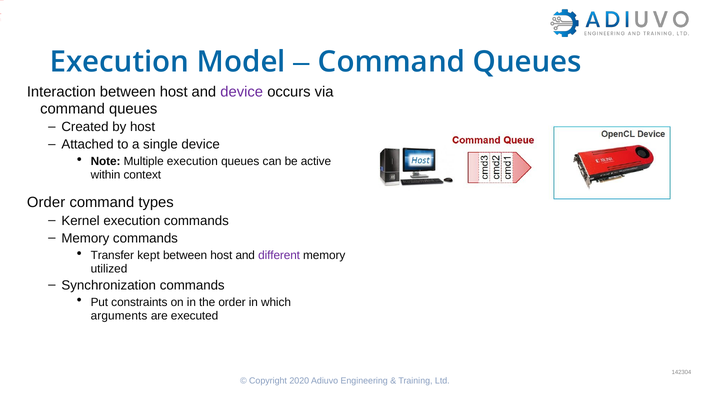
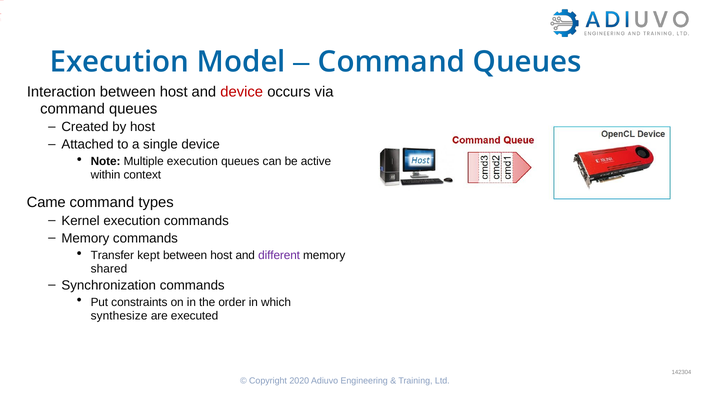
device colour: purple -> red (242, 92)
Order: Order -> Came (46, 202)
utilized: utilized -> shared (109, 269)
arguments: arguments -> synthesize (119, 316)
